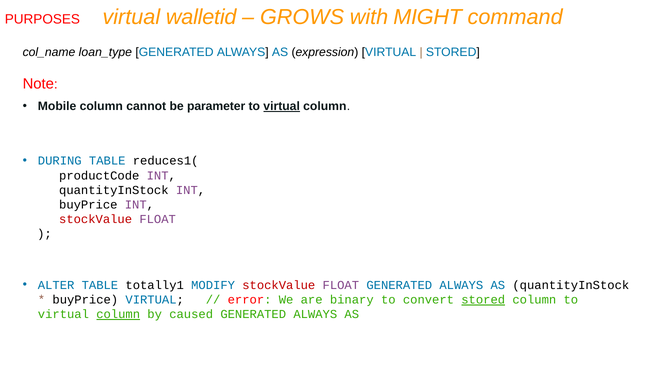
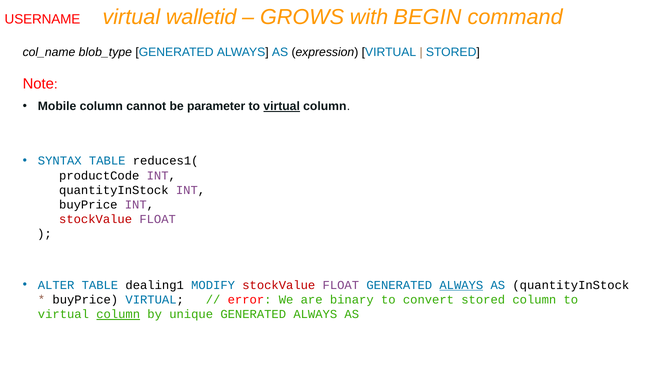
MIGHT: MIGHT -> BEGIN (427, 17)
PURPOSES: PURPOSES -> USERNAME (42, 19)
loan_type: loan_type -> blob_type (105, 52)
DURING: DURING -> SYNTAX (60, 161)
totally1: totally1 -> dealing1 (155, 285)
ALWAYS underline: none -> present (461, 285)
stored underline: present -> none (483, 300)
caused: caused -> unique (191, 314)
